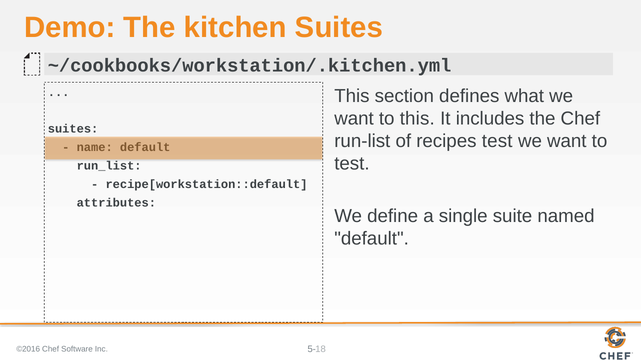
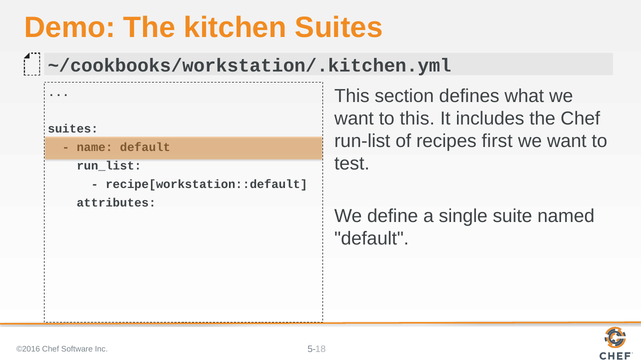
recipes test: test -> first (497, 141)
